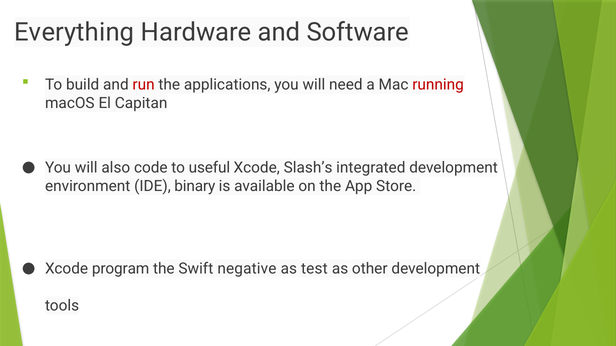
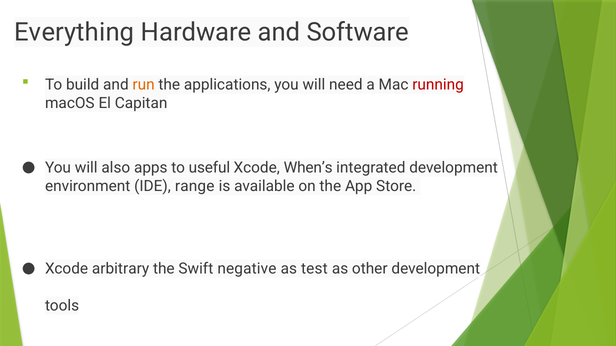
run colour: red -> orange (144, 85)
code: code -> apps (151, 168)
Slash’s: Slash’s -> When’s (308, 168)
binary: binary -> range (195, 186)
program: program -> arbitrary (121, 269)
